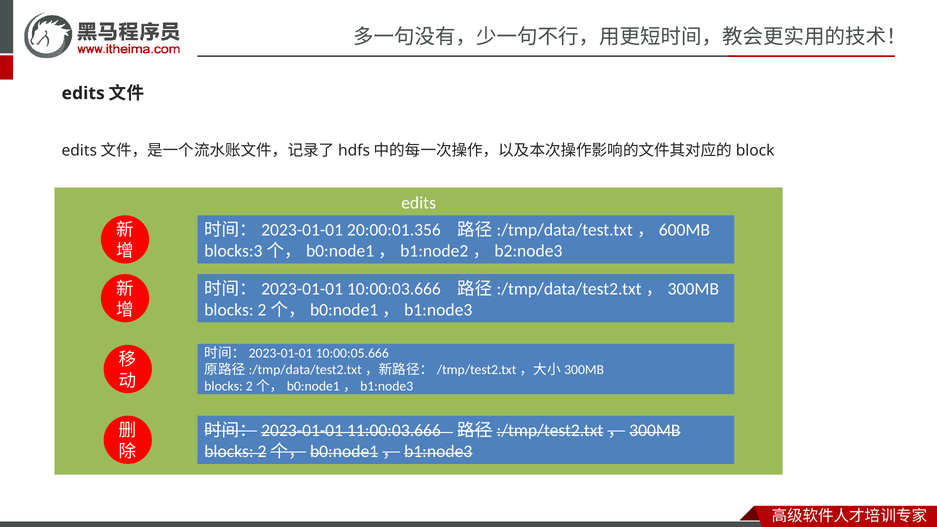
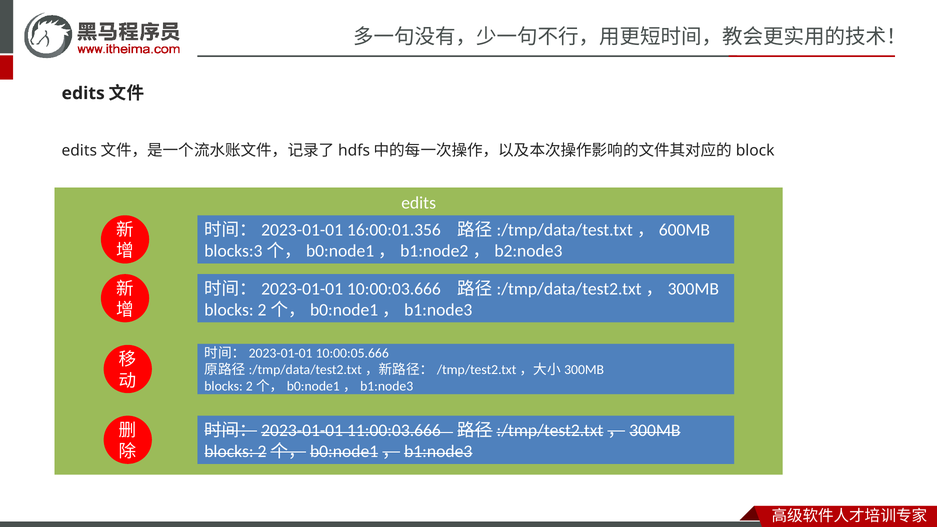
20:00:01.356: 20:00:01.356 -> 16:00:01.356 (394, 230)
